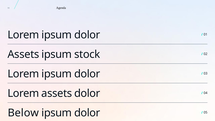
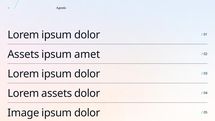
stock: stock -> amet (87, 54)
Below: Below -> Image (23, 113)
